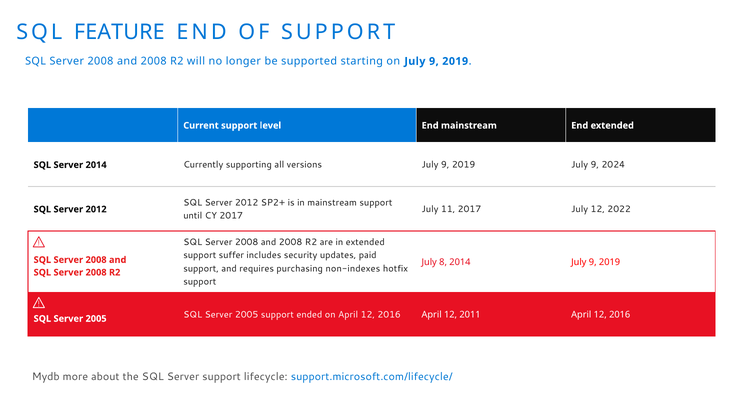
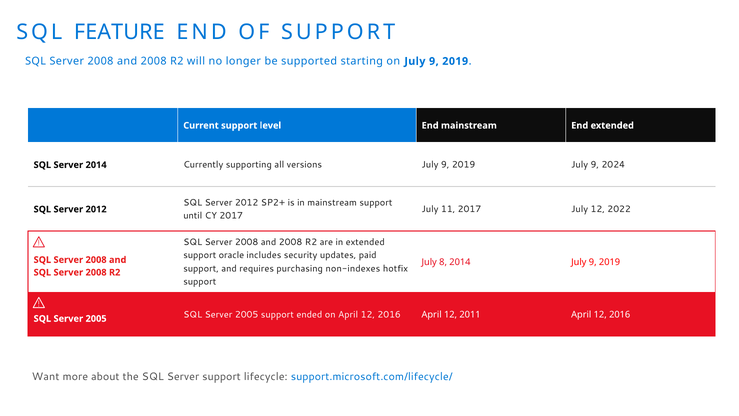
suffer: suffer -> oracle (231, 255)
Mydb: Mydb -> Want (46, 376)
